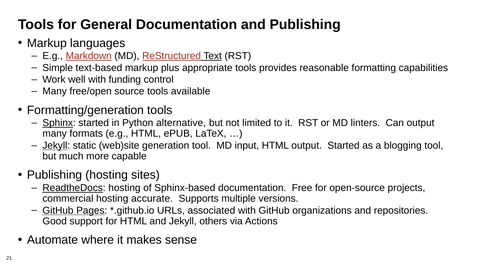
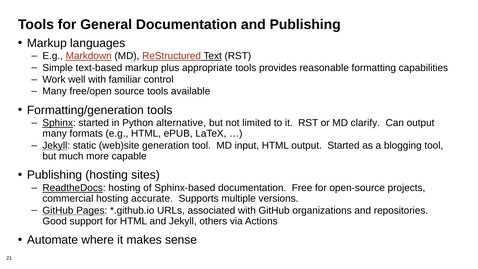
funding: funding -> familiar (125, 80)
linters: linters -> clarify (365, 123)
